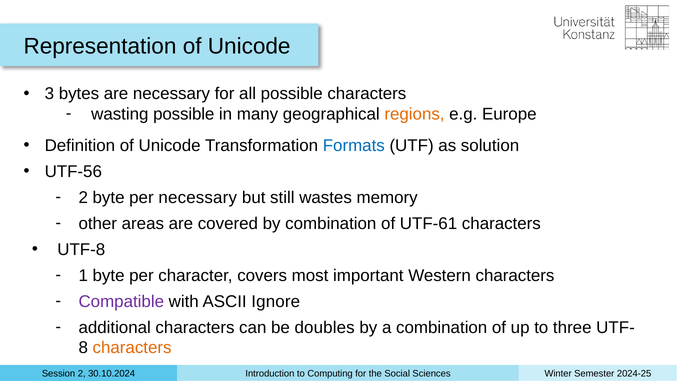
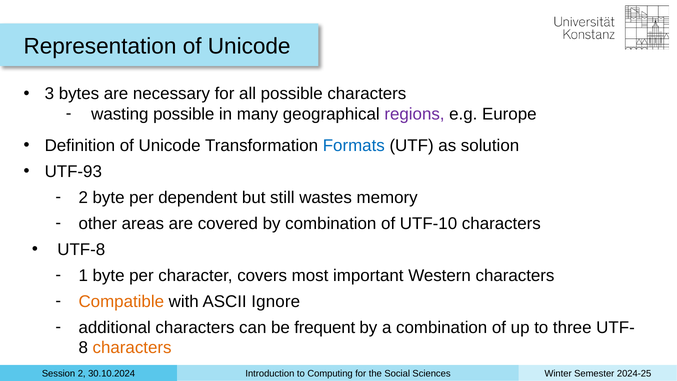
regions colour: orange -> purple (414, 114)
UTF-56: UTF-56 -> UTF-93 (73, 172)
per necessary: necessary -> dependent (198, 198)
UTF-61: UTF-61 -> UTF-10 (429, 224)
Compatible colour: purple -> orange (121, 301)
doubles: doubles -> frequent (325, 327)
